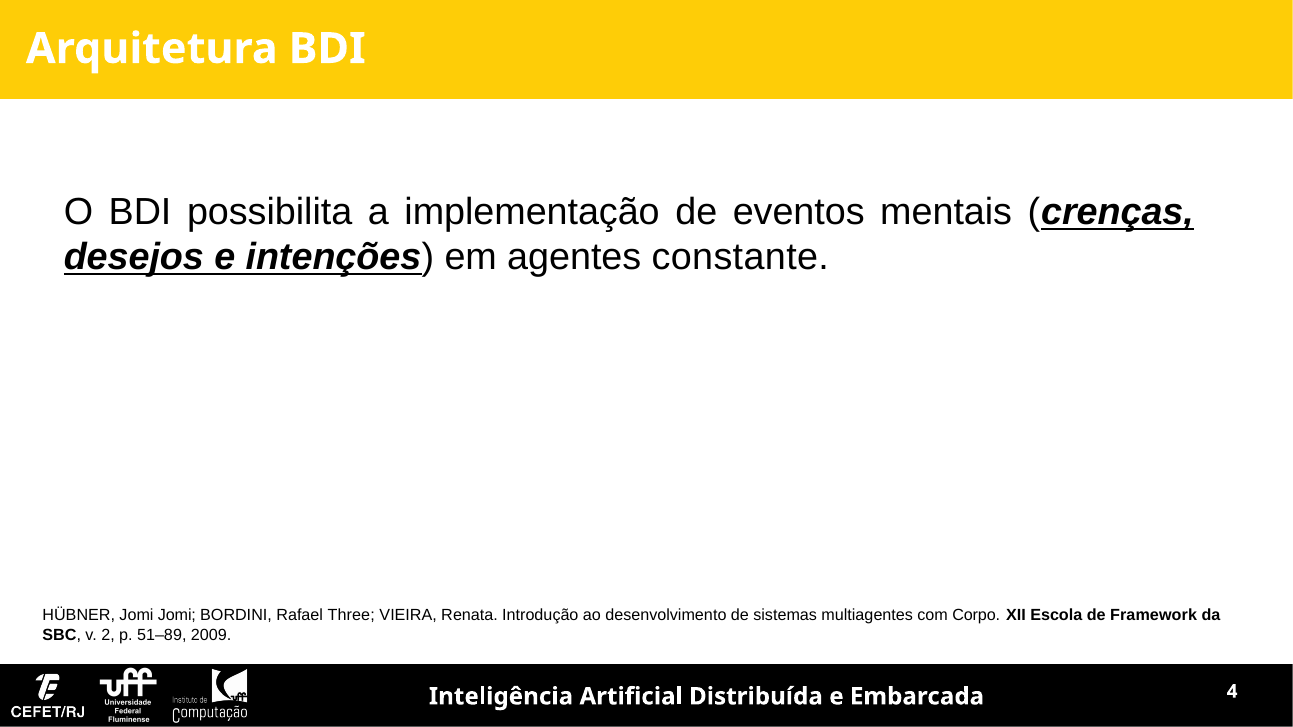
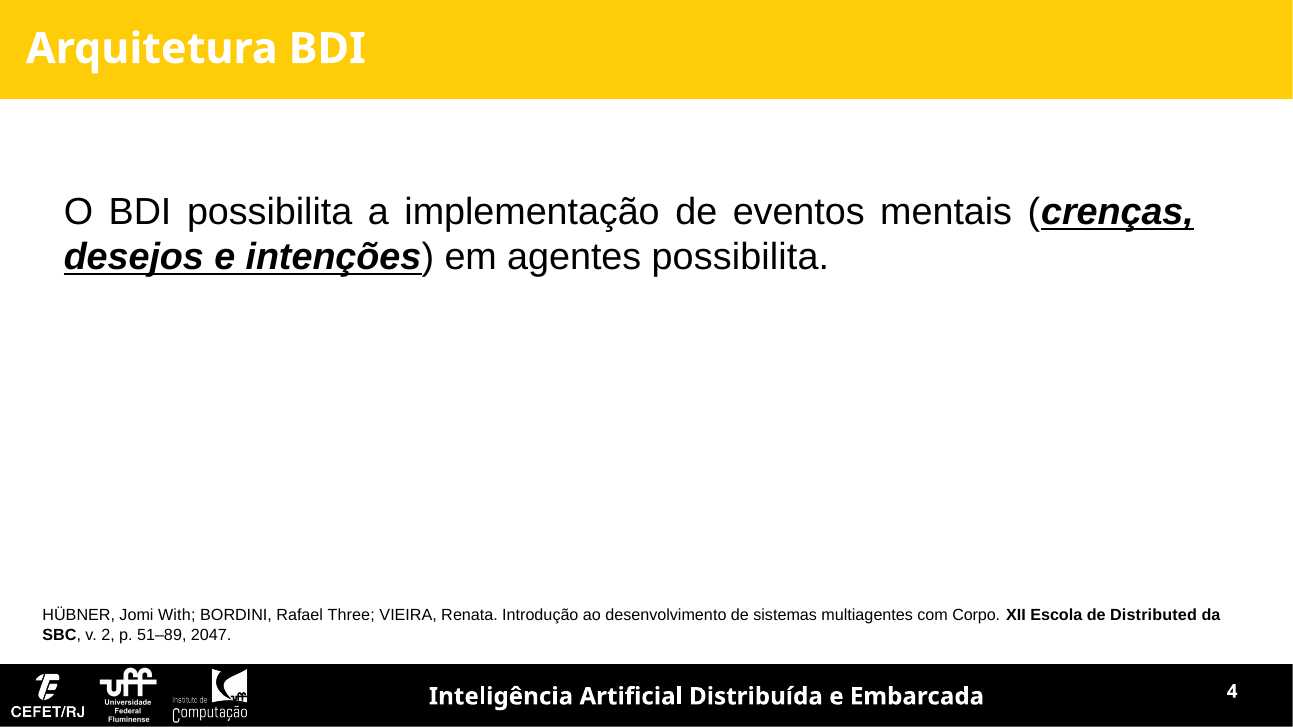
agentes constante: constante -> possibilita (740, 258)
Jomi Jomi: Jomi -> With (177, 616)
Framework: Framework -> Distributed (1154, 616)
2009: 2009 -> 2047 (211, 635)
